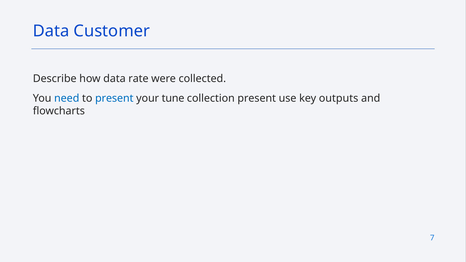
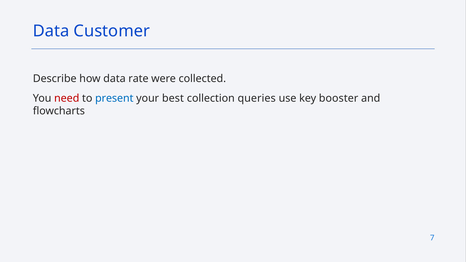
need colour: blue -> red (67, 98)
tune: tune -> best (173, 98)
collection present: present -> queries (257, 98)
outputs: outputs -> booster (339, 98)
